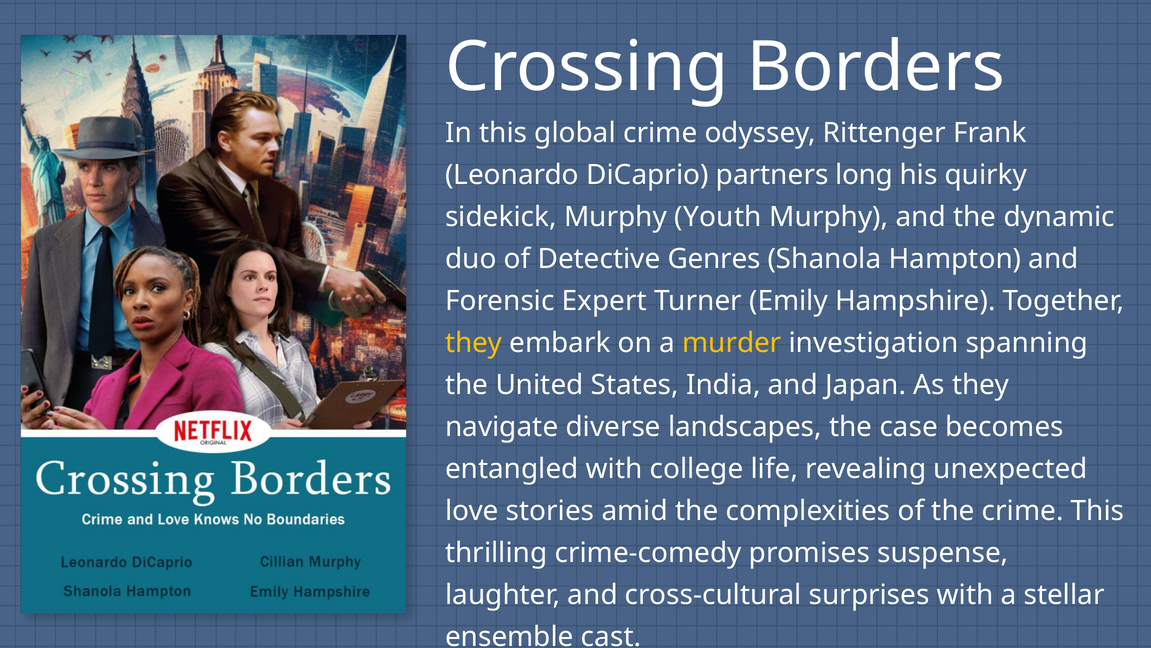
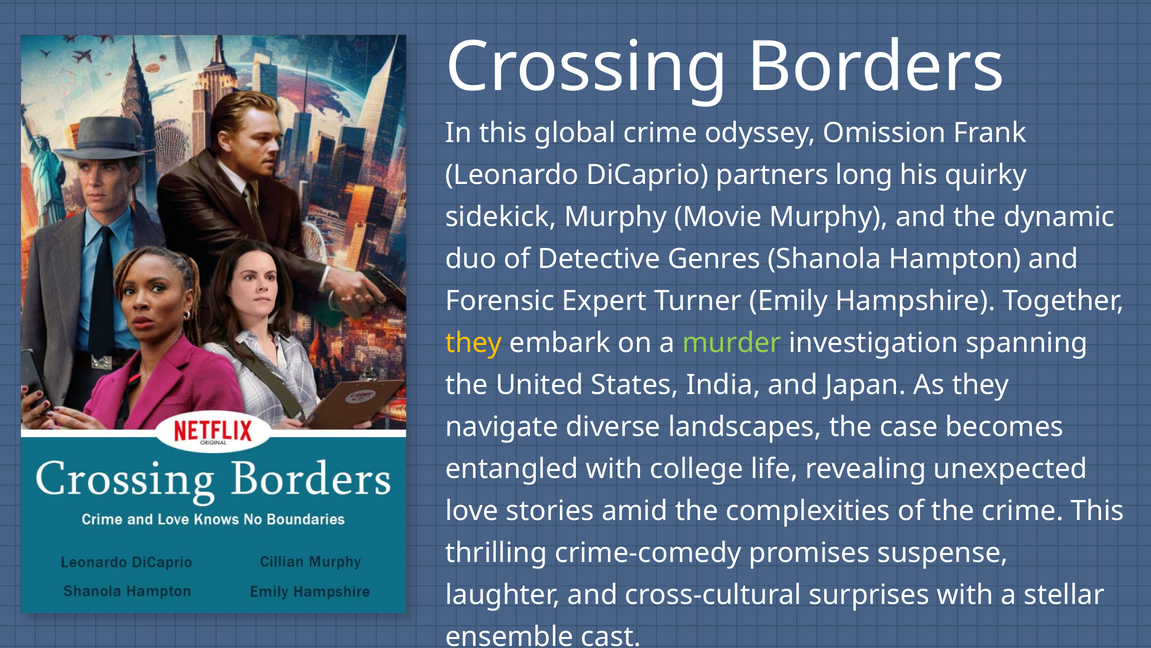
Rittenger: Rittenger -> Omission (884, 133)
Youth: Youth -> Movie (718, 217)
murder colour: yellow -> light green (732, 343)
